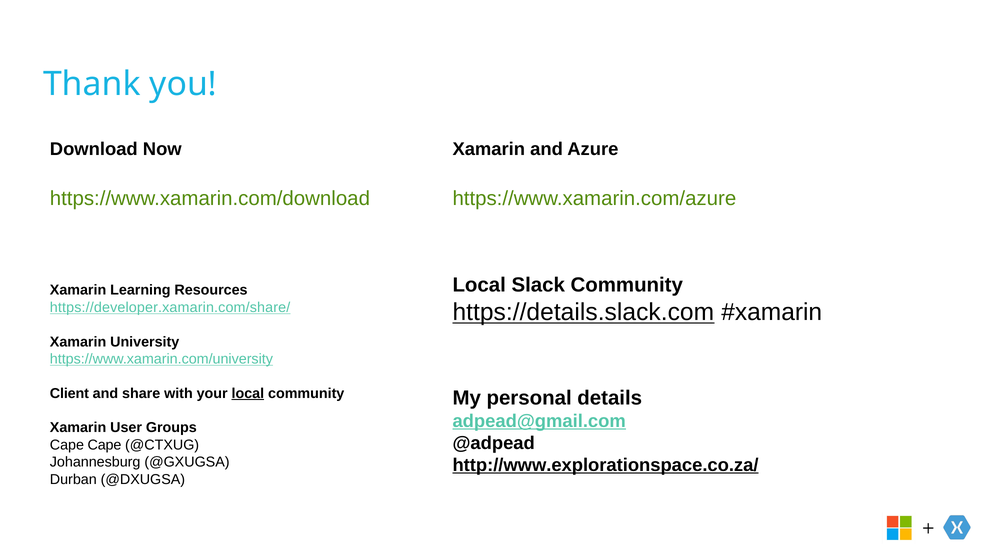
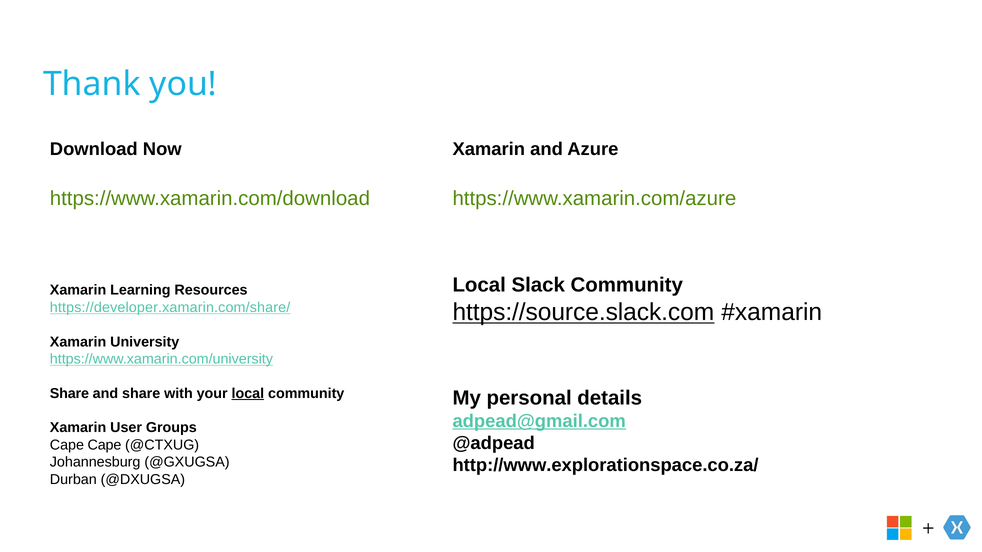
https://details.slack.com: https://details.slack.com -> https://source.slack.com (583, 312)
Client: Client -> Share (69, 394)
http://www.explorationspace.co.za/ underline: present -> none (606, 465)
